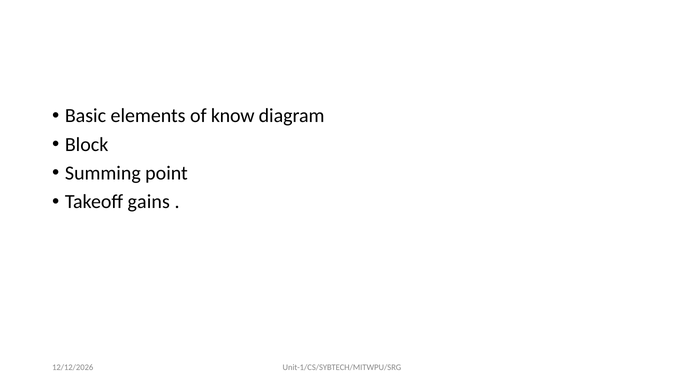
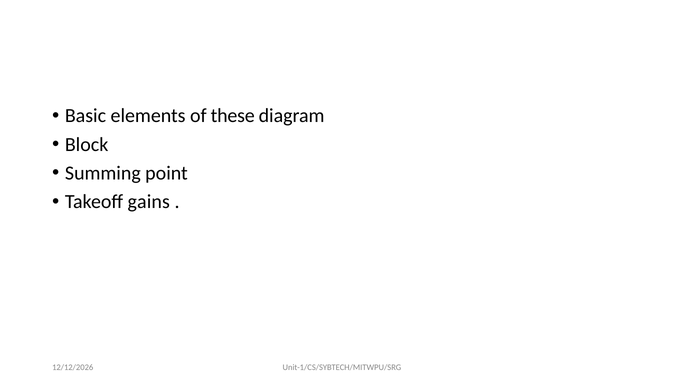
know: know -> these (233, 116)
